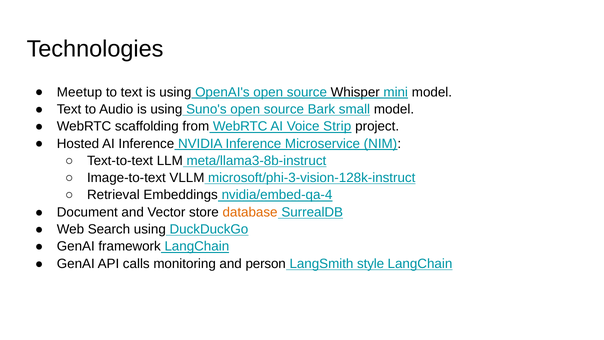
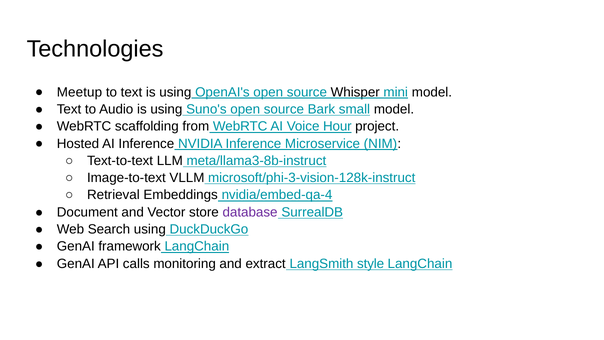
Strip: Strip -> Hour (337, 126)
database colour: orange -> purple (250, 212)
person: person -> extract (266, 263)
